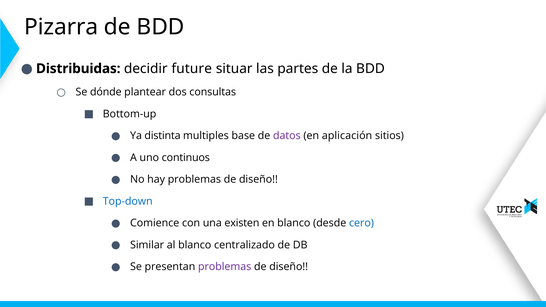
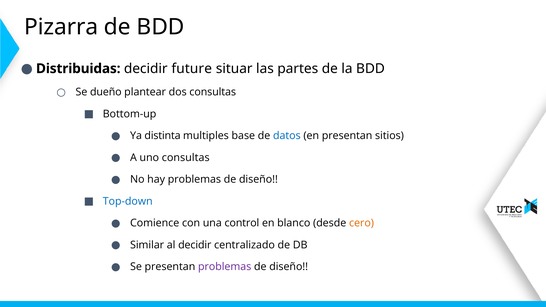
dónde: dónde -> dueño (106, 92)
datos colour: purple -> blue (287, 136)
en aplicación: aplicación -> presentan (347, 136)
uno continuos: continuos -> consultas (186, 158)
existen: existen -> control (242, 223)
cero colour: blue -> orange (361, 223)
al blanco: blanco -> decidir (195, 245)
